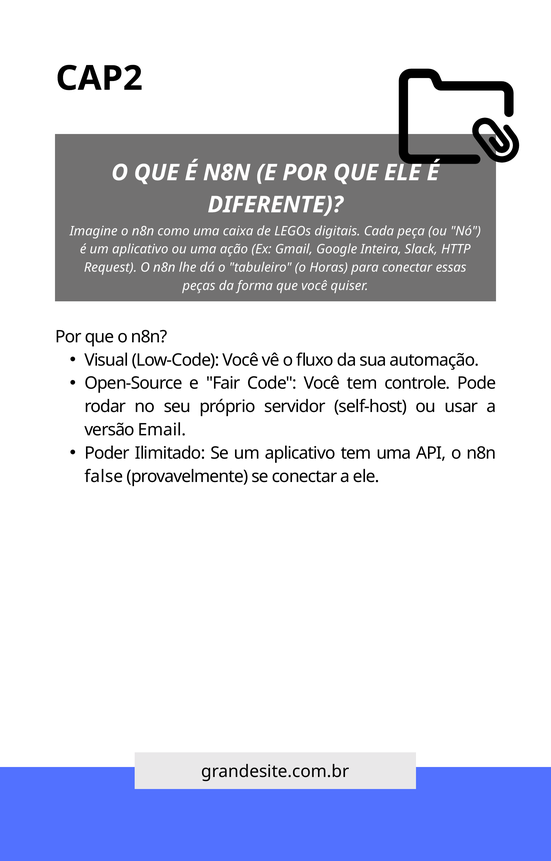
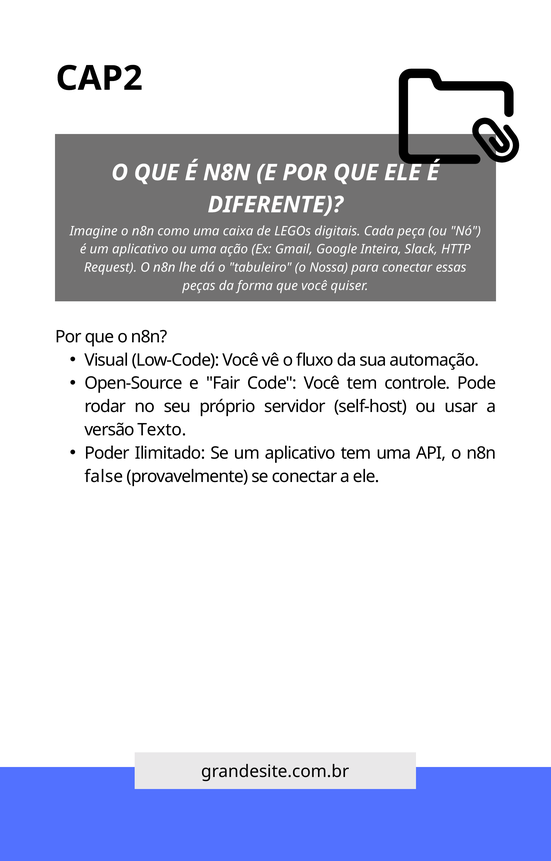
Horas: Horas -> Nossa (329, 268)
Email: Email -> Texto (162, 430)
